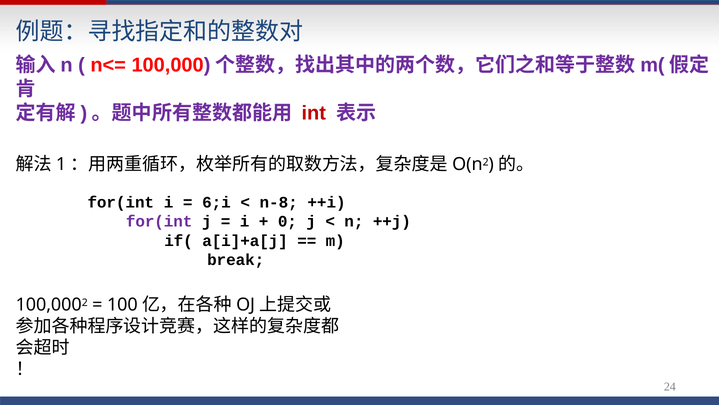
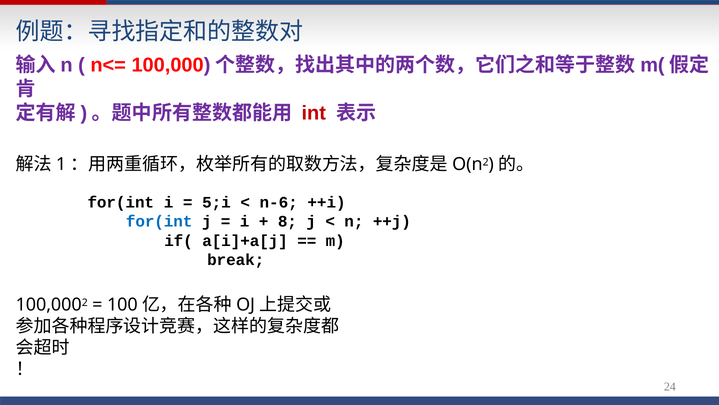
6;i: 6;i -> 5;i (216, 202)
n-8: n-8 -> n-6 (279, 202)
for(int colour: purple -> blue (159, 221)
0: 0 -> 8 (287, 221)
